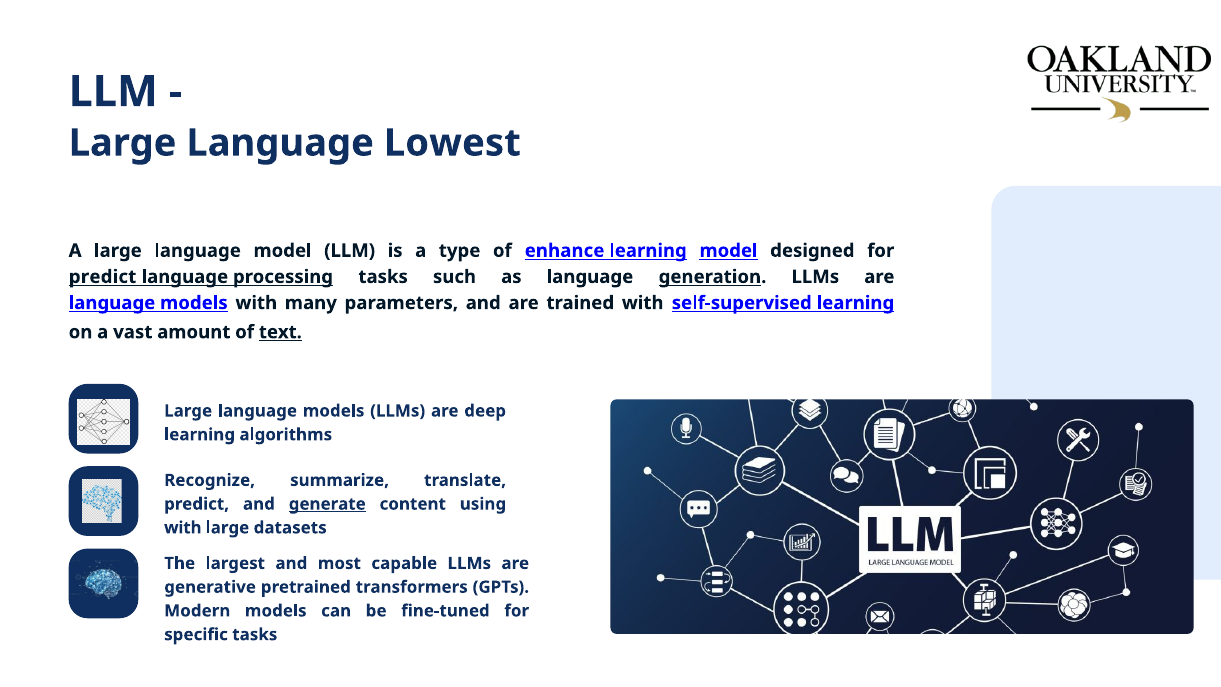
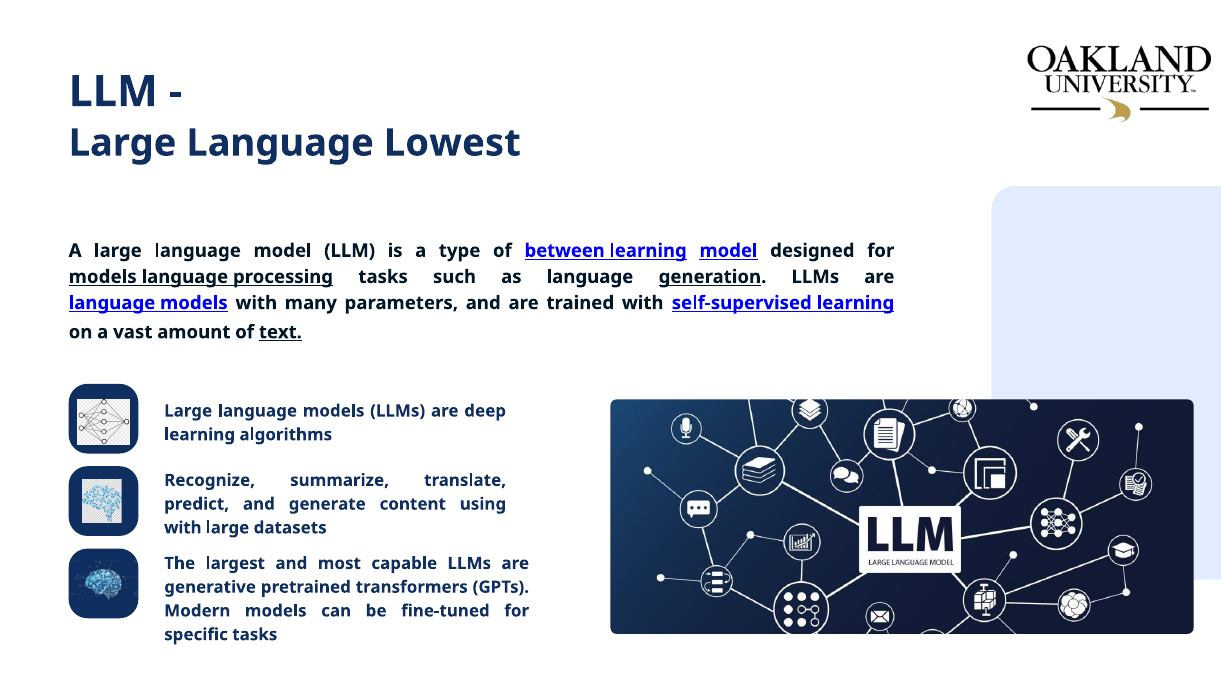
enhance: enhance -> between (565, 251)
predict: predict -> models (103, 277)
generate underline: present -> none (327, 504)
